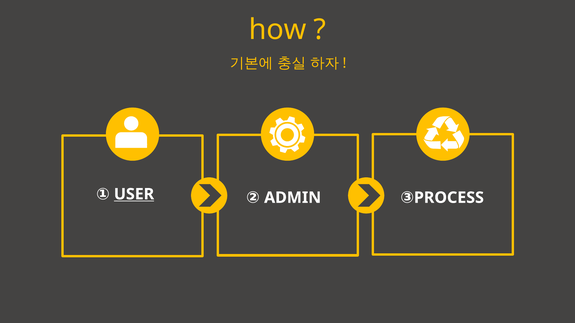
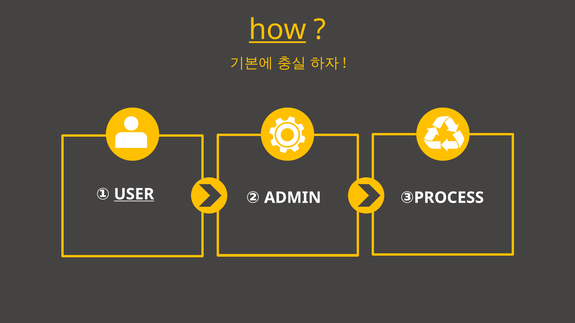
how underline: none -> present (278, 30)
